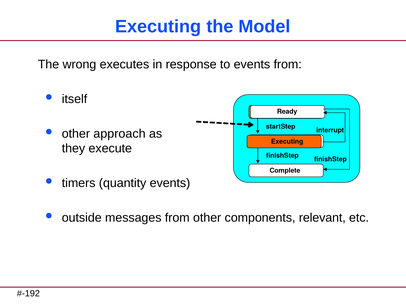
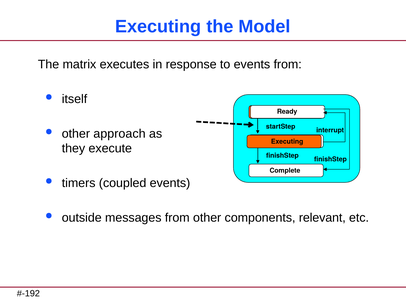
wrong: wrong -> matrix (79, 64)
quantity: quantity -> coupled (123, 183)
